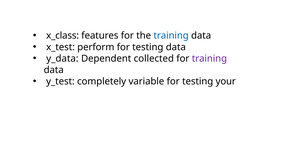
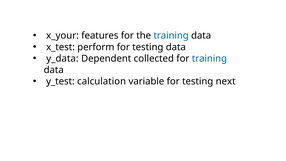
x_class: x_class -> x_your (62, 36)
training colour: purple -> blue (209, 58)
completely: completely -> calculation (102, 81)
your: your -> next (226, 81)
